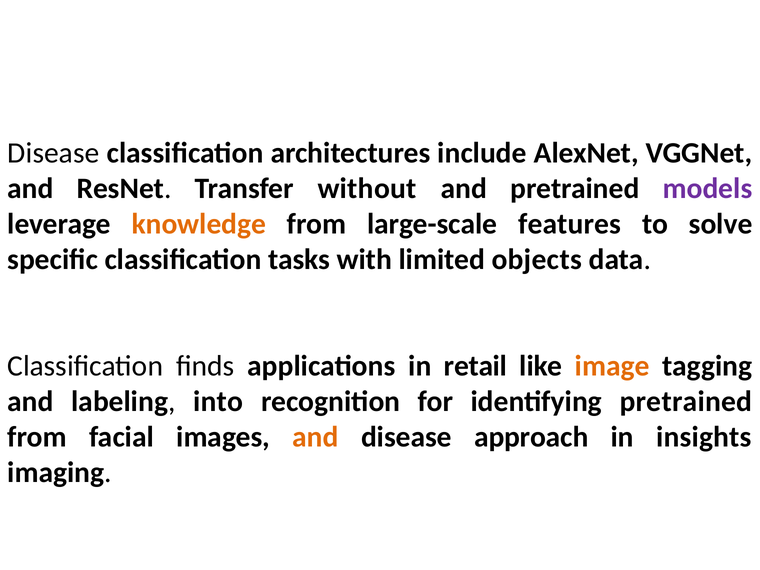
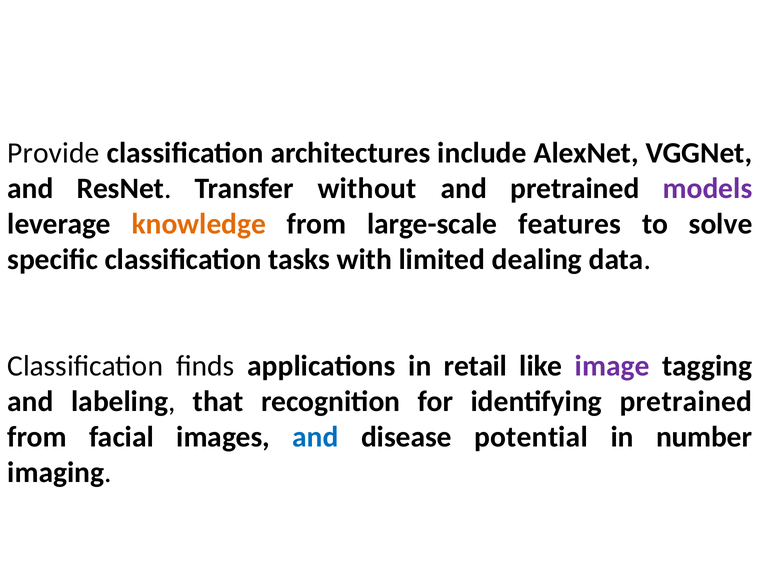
Disease: Disease -> Provide (53, 153)
objects: objects -> dealing (537, 259)
image colour: orange -> purple (612, 366)
into: into -> that (218, 401)
and colour: orange -> blue (315, 437)
approach: approach -> potential (531, 437)
insights: insights -> number (704, 437)
